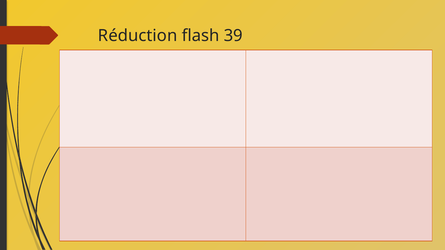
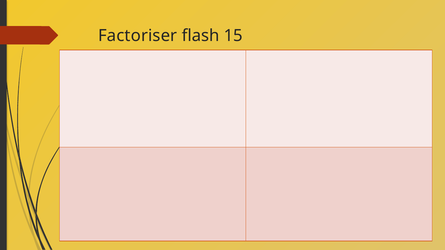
Réduction: Réduction -> Factoriser (138, 36)
39: 39 -> 15 (233, 36)
